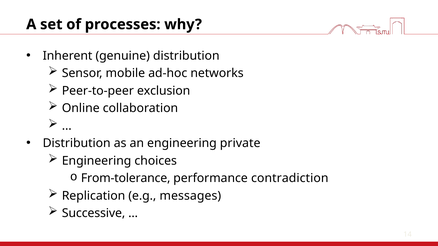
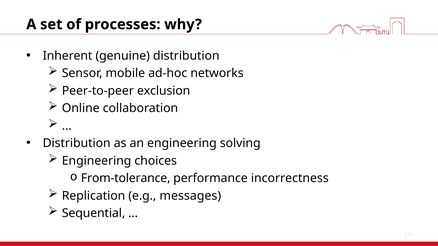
private: private -> solving (240, 143)
contradiction: contradiction -> incorrectness (290, 178)
Successive: Successive -> Sequential (94, 214)
